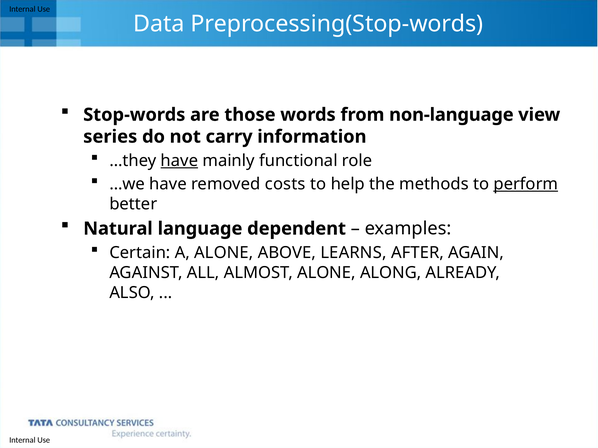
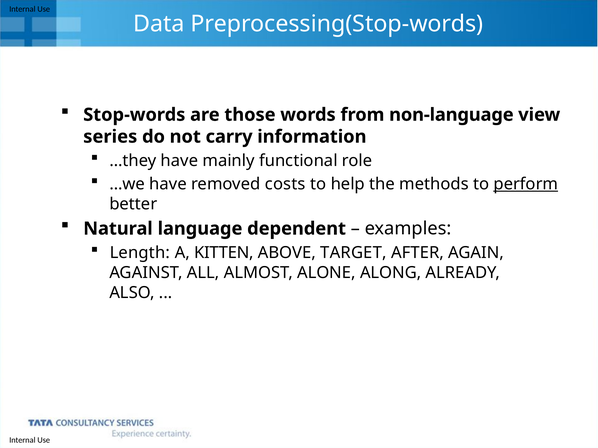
have underline: present -> none (179, 161)
Certain: Certain -> Length (140, 253)
A ALONE: ALONE -> KITTEN (224, 253)
LEARNS: LEARNS -> TARGET (353, 253)
